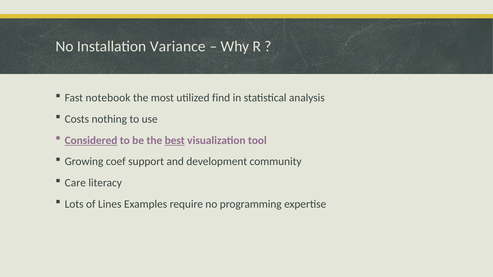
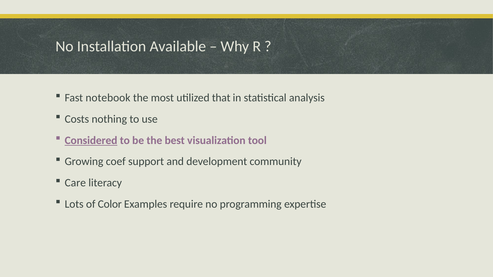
Variance: Variance -> Available (178, 47)
find: find -> that (221, 98)
best underline: present -> none (175, 141)
Lines: Lines -> Color (110, 204)
